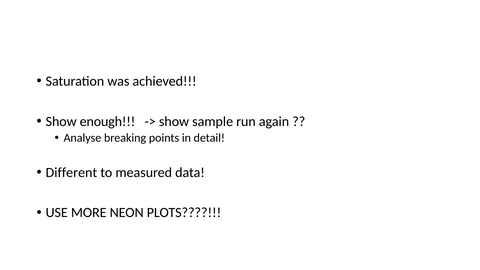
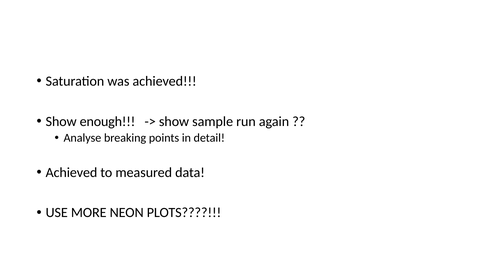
Different: Different -> Achieved (71, 172)
